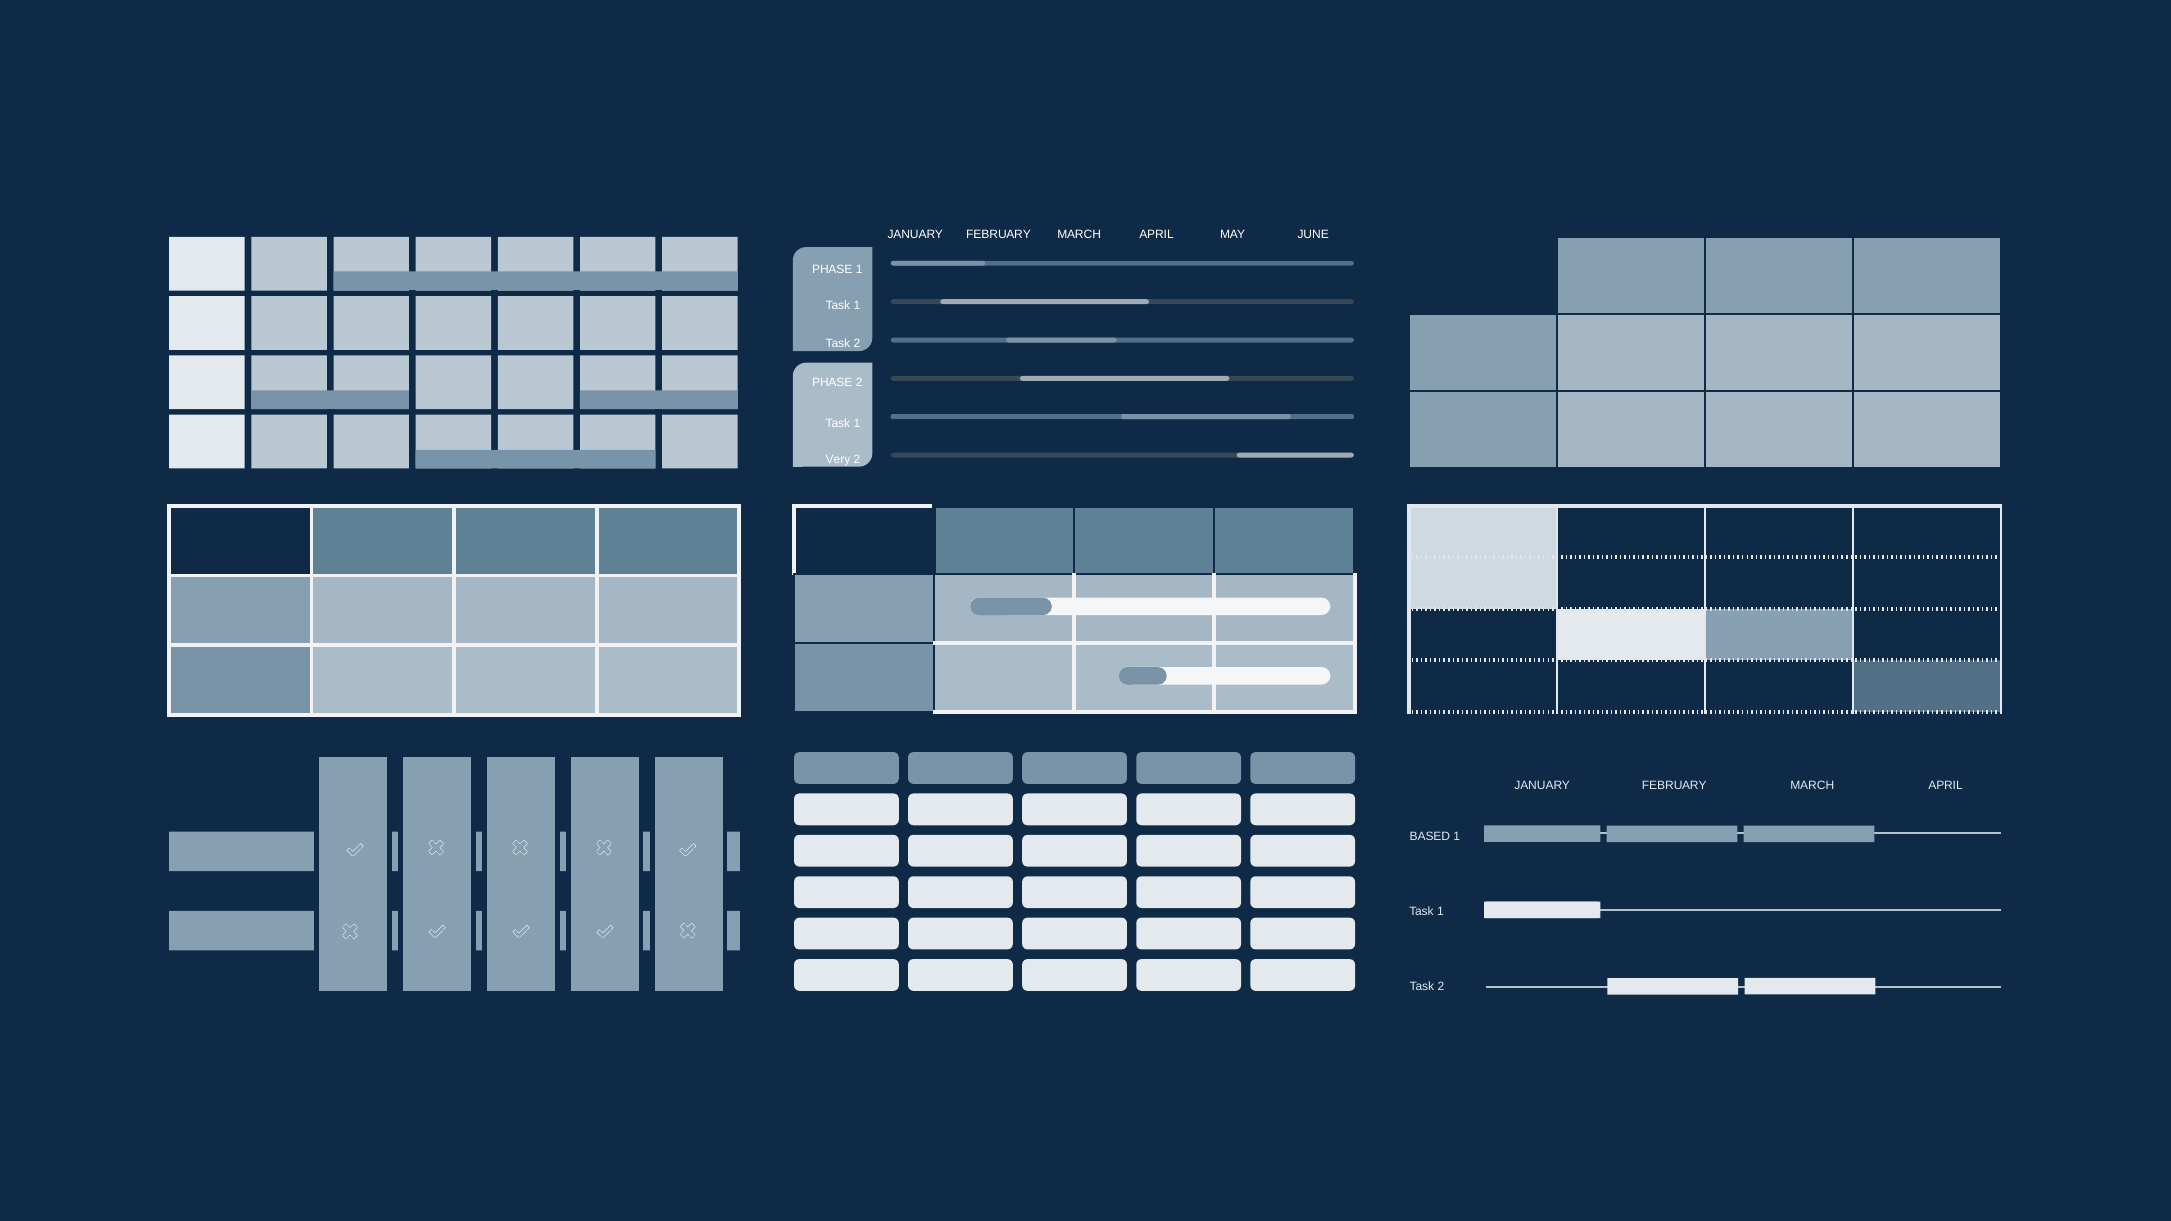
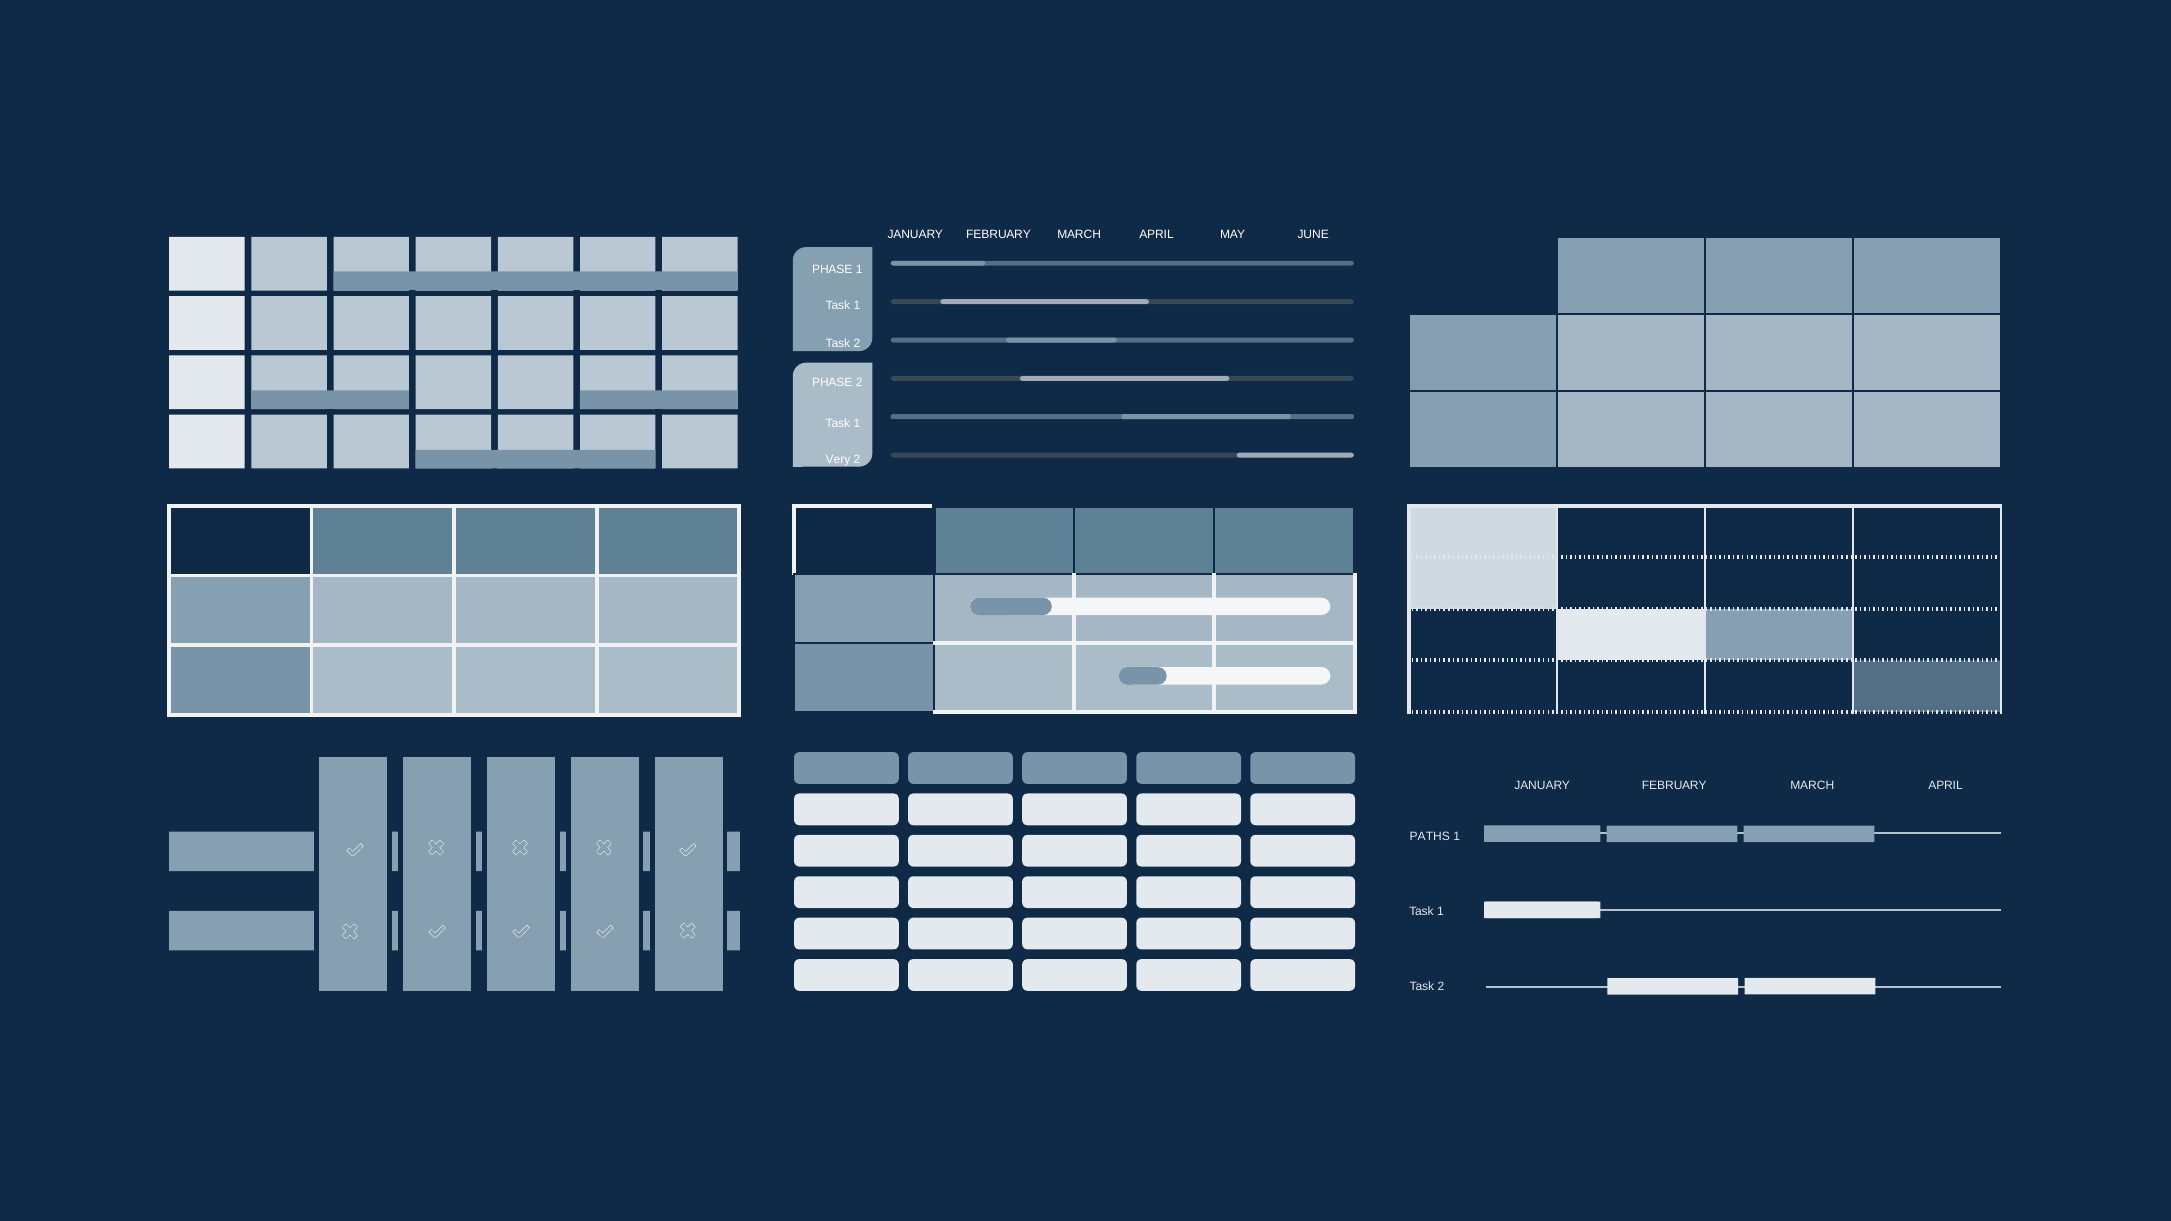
BASED: BASED -> PATHS (1430, 836)
